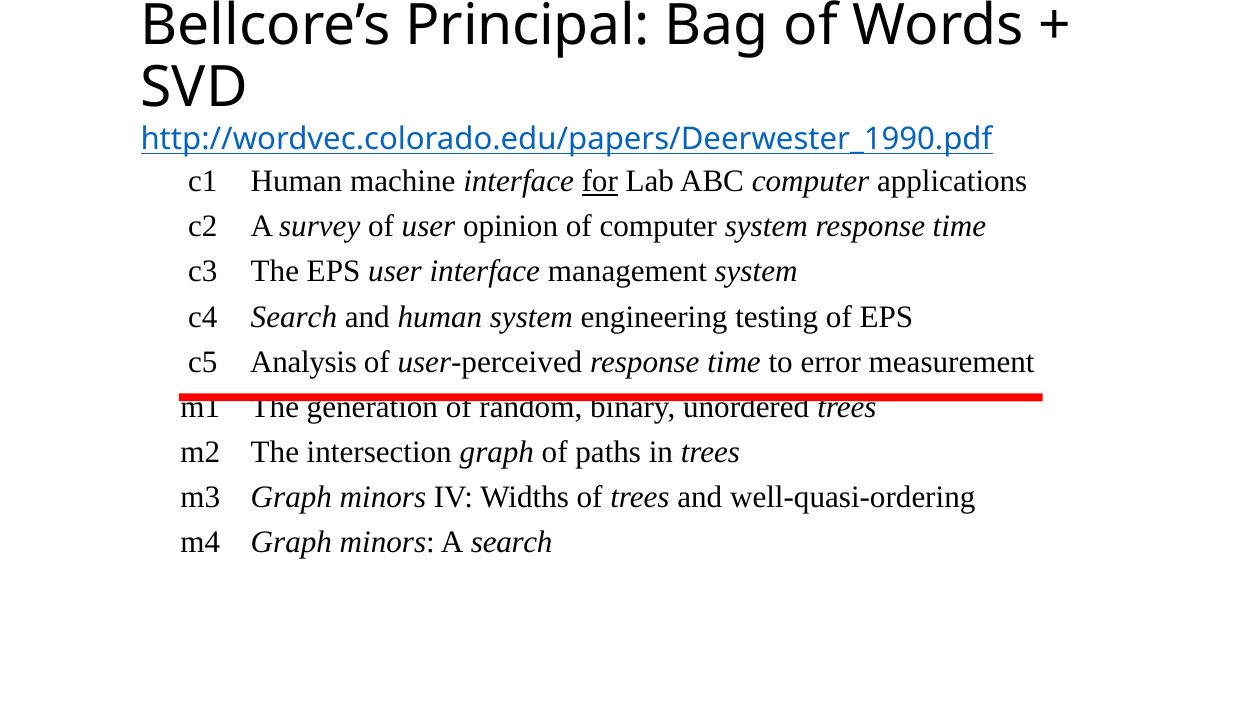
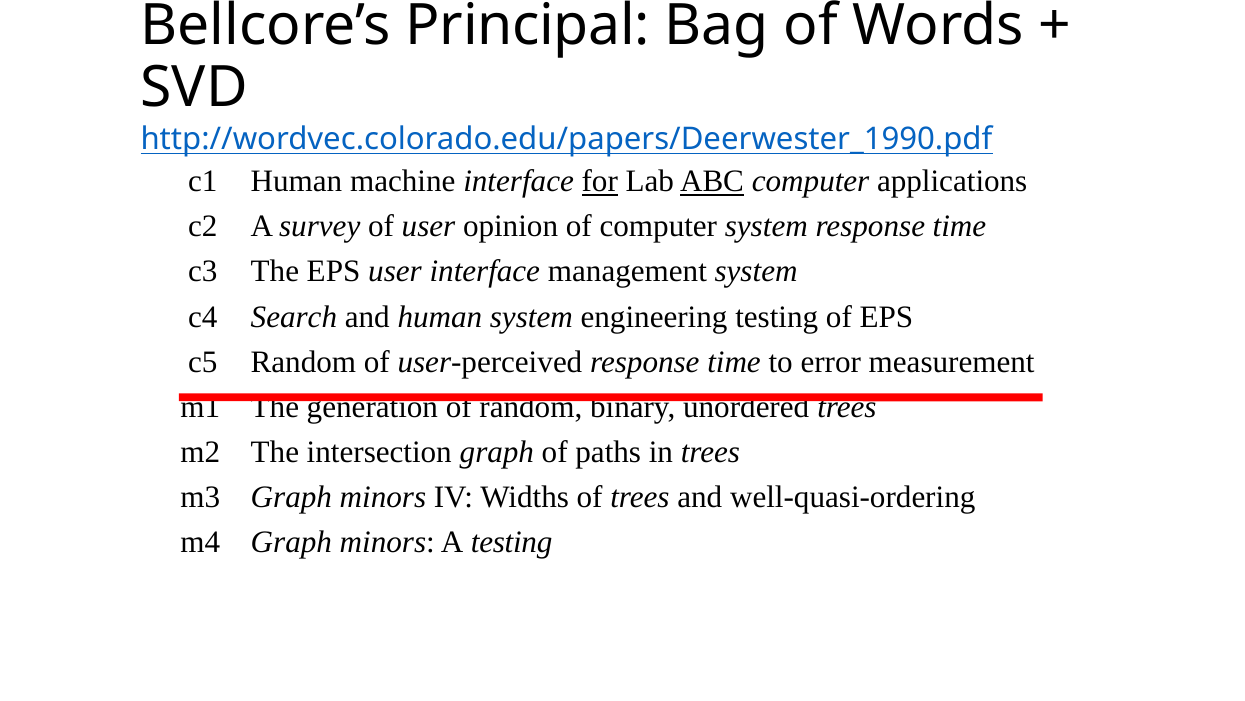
ABC underline: none -> present (712, 181)
c5 Analysis: Analysis -> Random (303, 362)
A search: search -> testing (512, 542)
